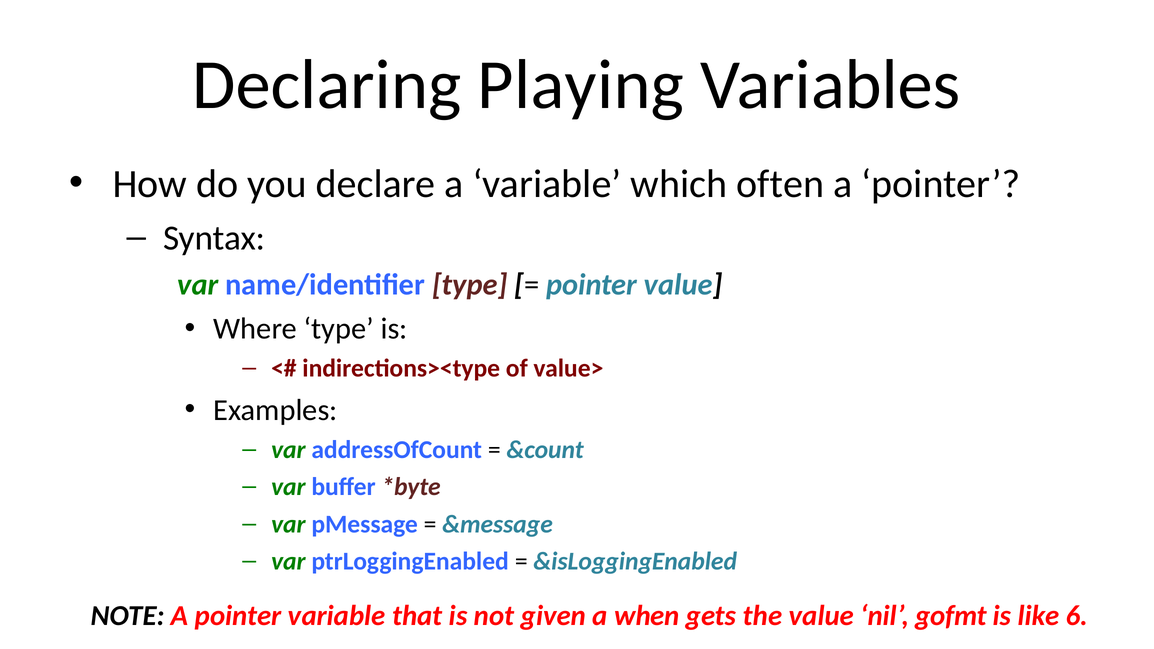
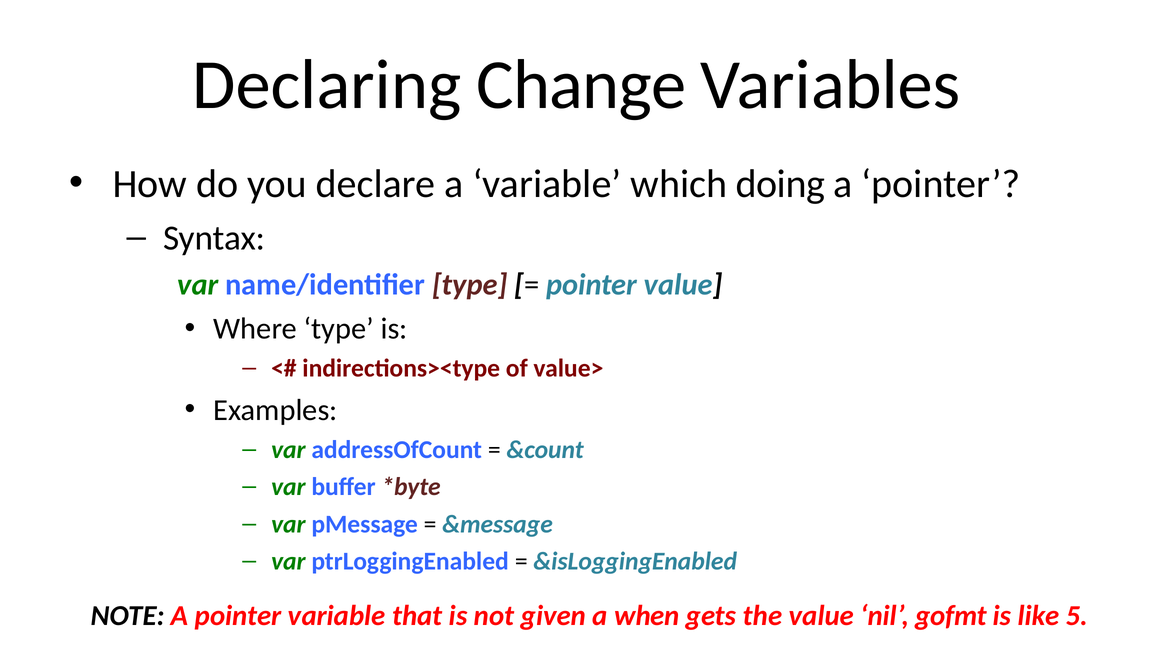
Playing: Playing -> Change (581, 85)
often: often -> doing (780, 184)
6: 6 -> 5 (1077, 616)
